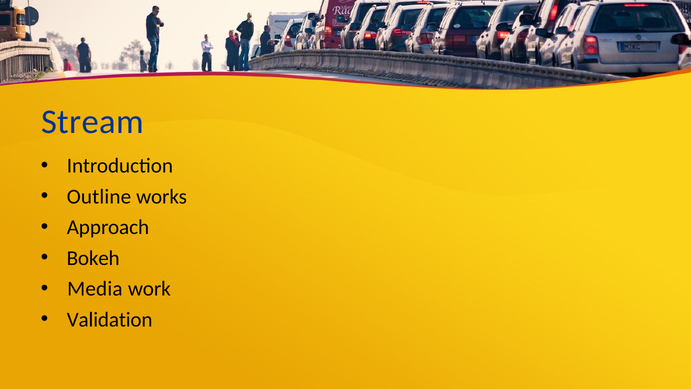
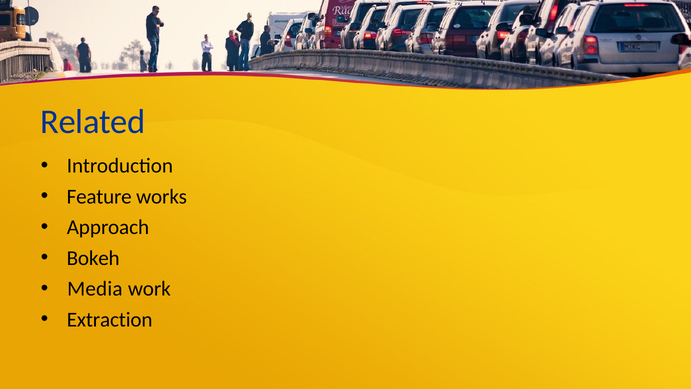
Stream: Stream -> Related (93, 122)
Outline: Outline -> Feature (99, 196)
Validation: Validation -> Extraction (110, 319)
